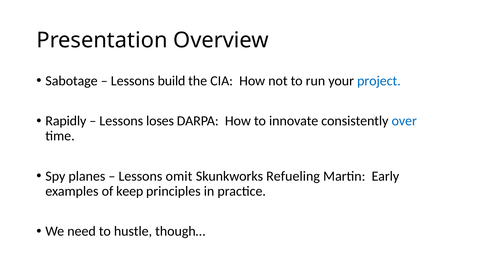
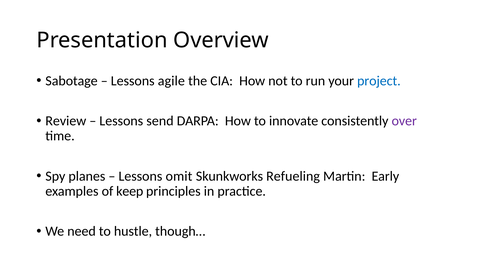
build: build -> agile (171, 81)
Rapidly: Rapidly -> Review (66, 121)
loses: loses -> send (160, 121)
over colour: blue -> purple (404, 121)
